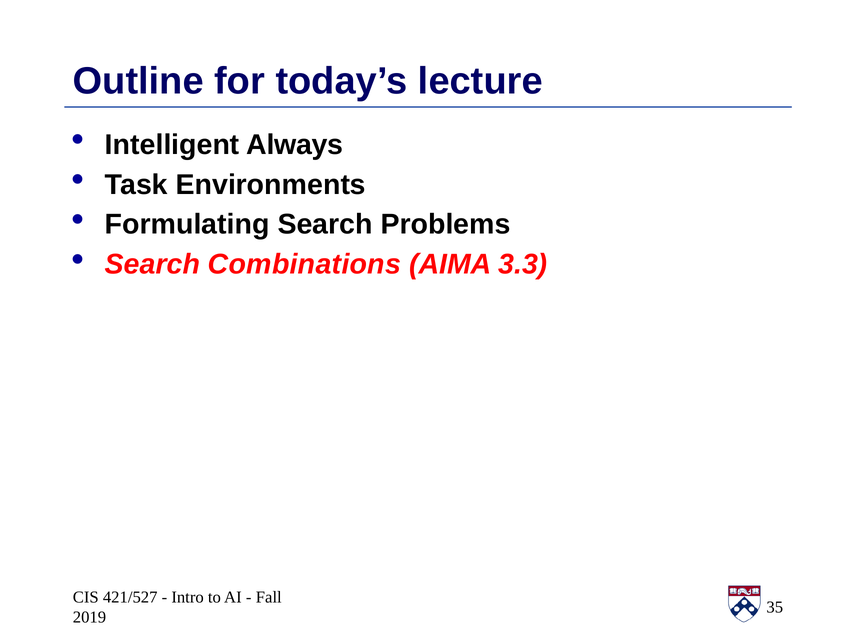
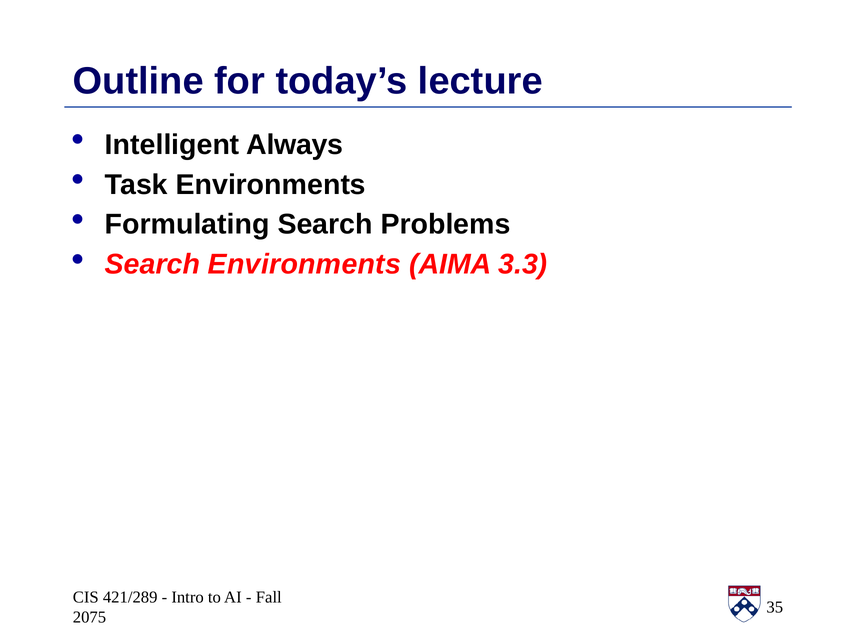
Search Combinations: Combinations -> Environments (304, 265)
421/527: 421/527 -> 421/289 (130, 597)
2019: 2019 -> 2075 (89, 617)
